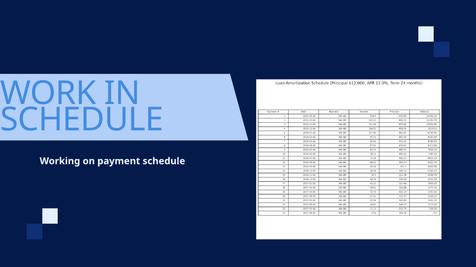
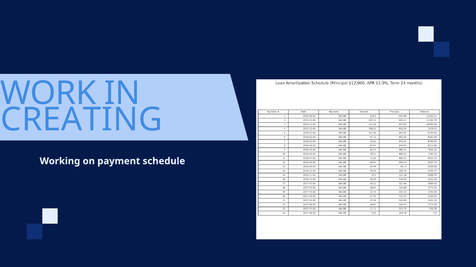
SCHEDULE: SCHEDULE -> CREATING (82, 120)
